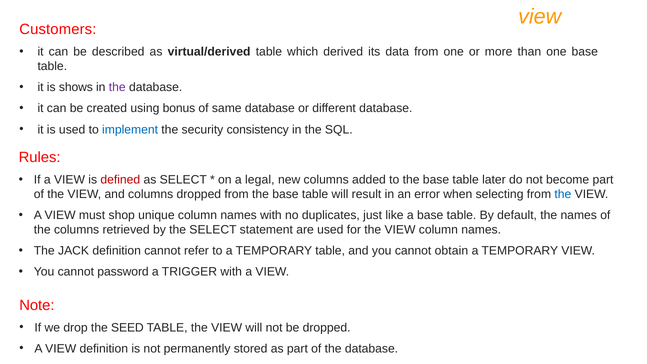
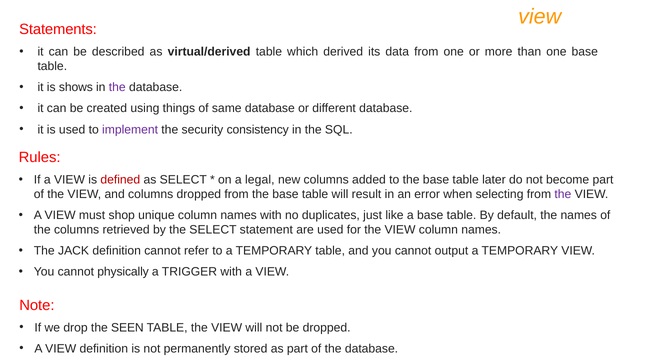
Customers: Customers -> Statements (58, 29)
bonus: bonus -> things (179, 108)
implement colour: blue -> purple (130, 129)
the colour: blue -> purple (563, 194)
obtain: obtain -> output (451, 251)
password: password -> physically (123, 272)
SEED: SEED -> SEEN (127, 328)
